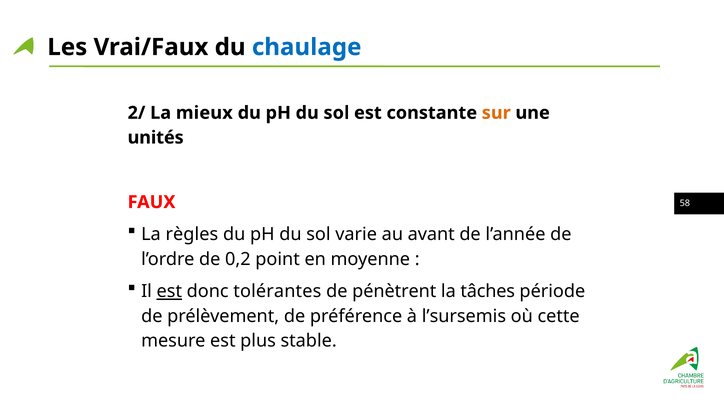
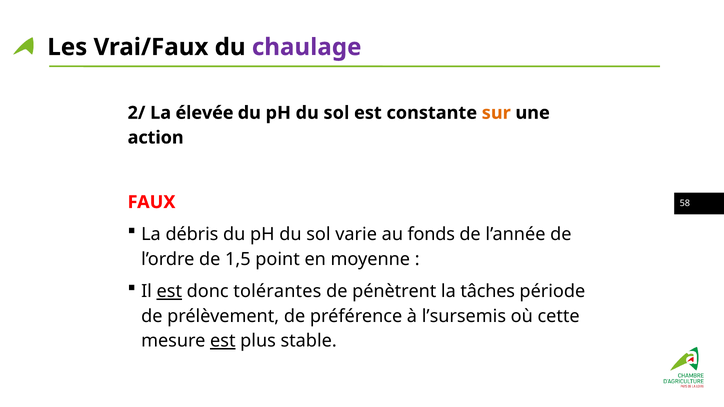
chaulage colour: blue -> purple (307, 47)
mieux: mieux -> élevée (204, 113)
unités: unités -> action (156, 138)
règles: règles -> débris (192, 235)
avant: avant -> fonds (431, 235)
0,2: 0,2 -> 1,5 (238, 259)
est underline: none -> present (223, 341)
